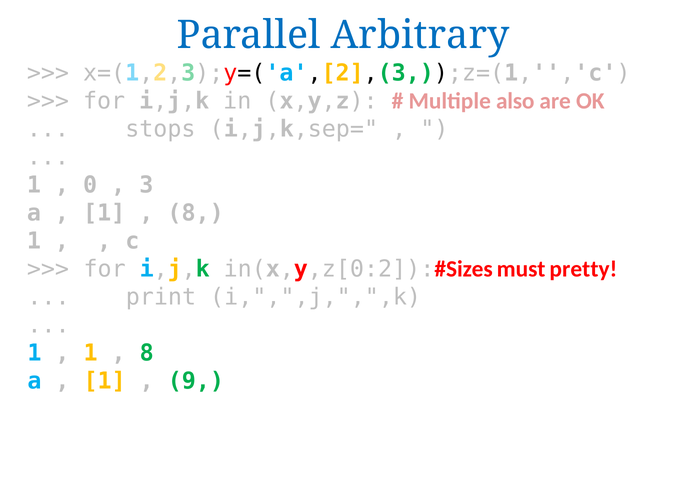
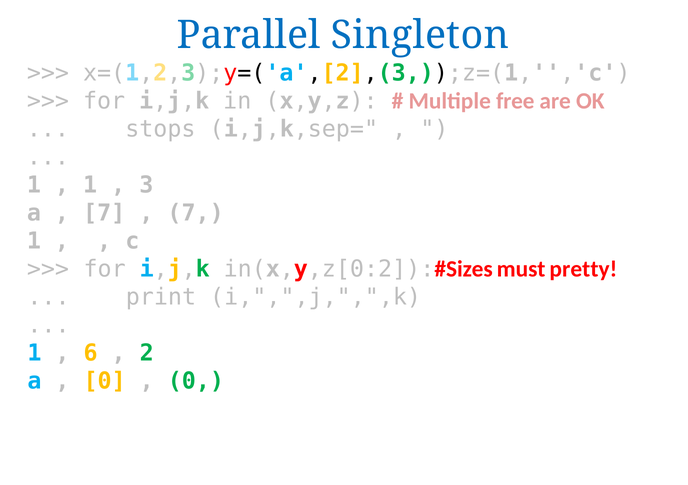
Arbitrary: Arbitrary -> Singleton (420, 35)
also: also -> free (515, 101)
0: 0 -> 1 (90, 185)
1: 1 -> 7 (104, 213)
8: 8 -> 7 (196, 213)
1: 1 -> 6 (91, 353)
8: 8 -> 2 (147, 353)
1: 1 -> 0 (105, 381)
9: 9 -> 0 (196, 381)
